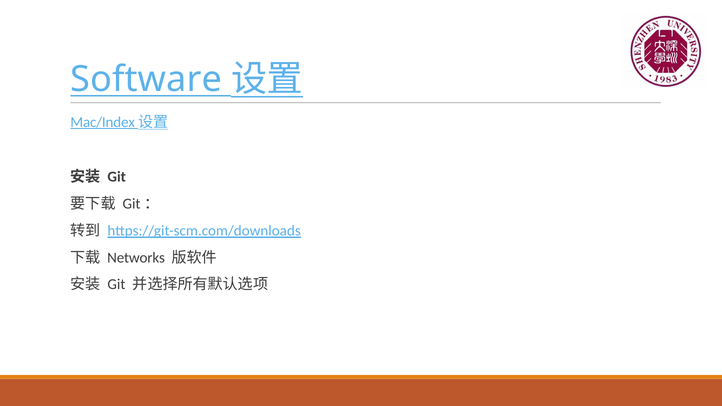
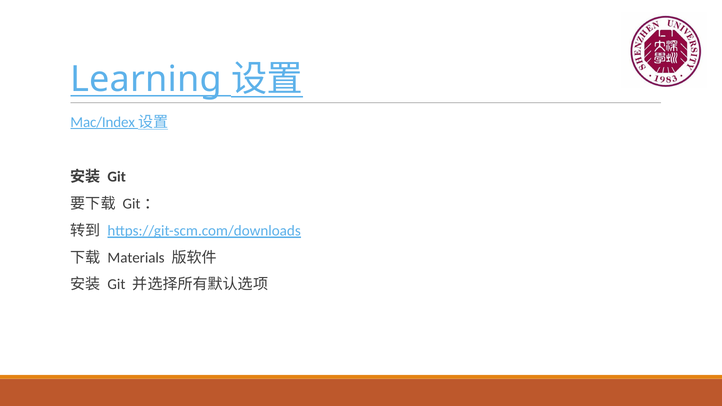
Software: Software -> Learning (146, 79)
Networks: Networks -> Materials (136, 258)
